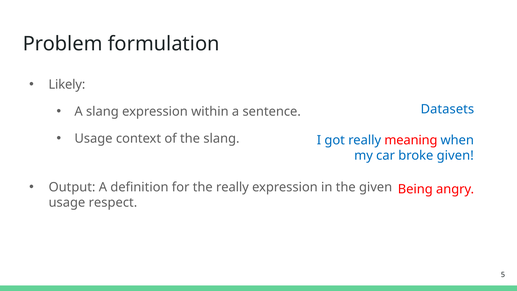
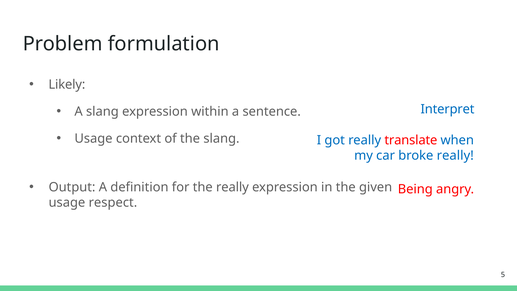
Datasets: Datasets -> Interpret (448, 109)
meaning: meaning -> translate (411, 140)
broke given: given -> really (455, 156)
